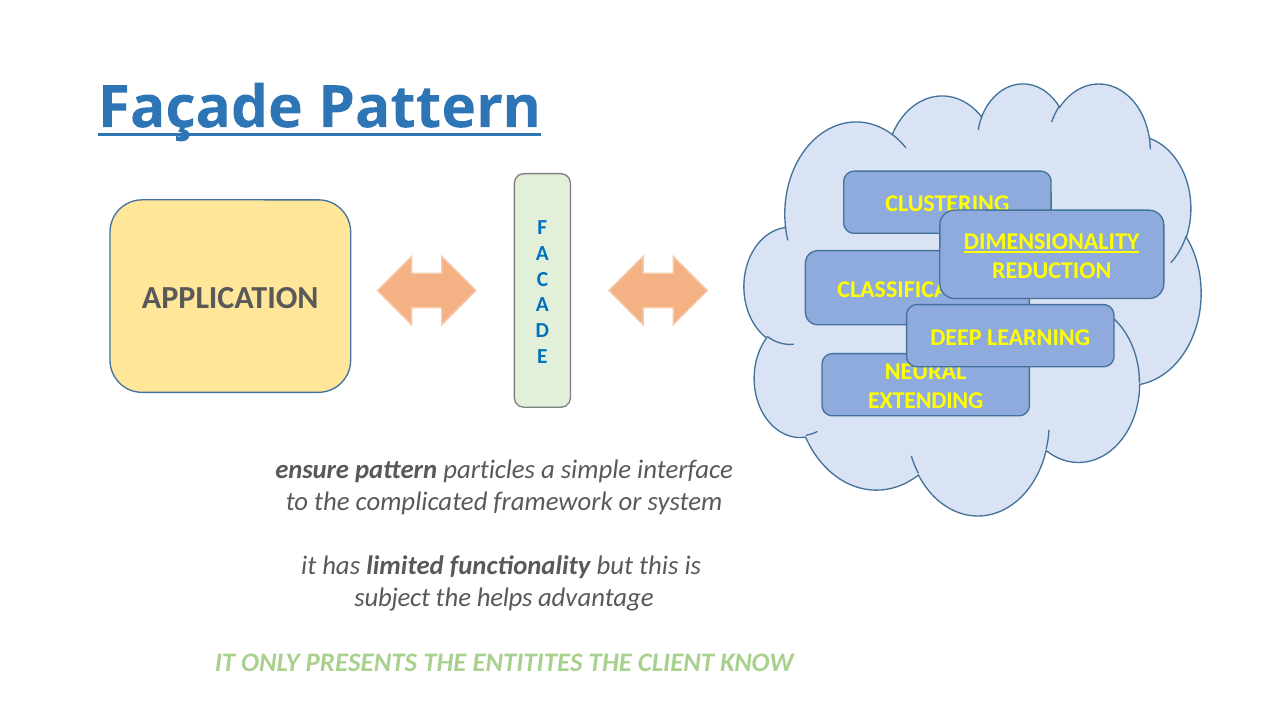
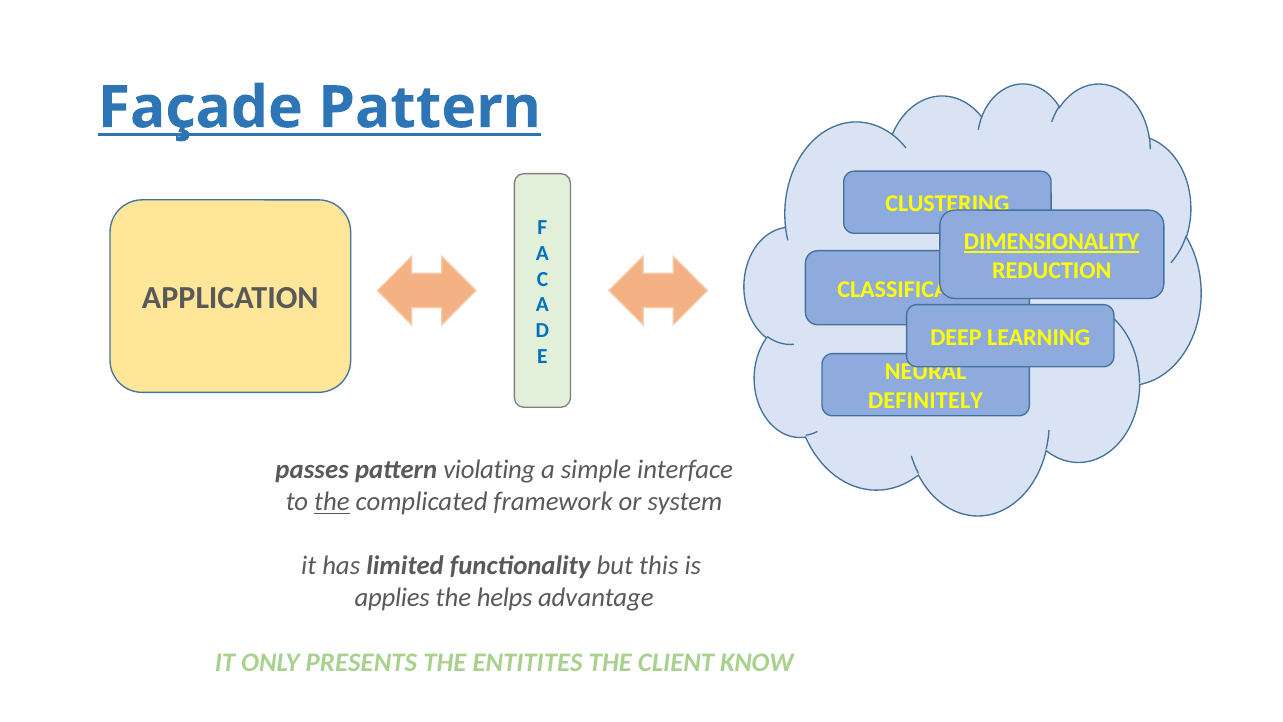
EXTENDING: EXTENDING -> DEFINITELY (926, 401)
ensure: ensure -> passes (312, 469)
particles: particles -> violating (489, 469)
the underline: none -> present (332, 502)
subject: subject -> applies (392, 598)
